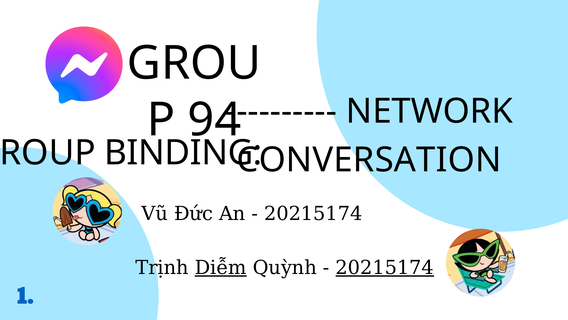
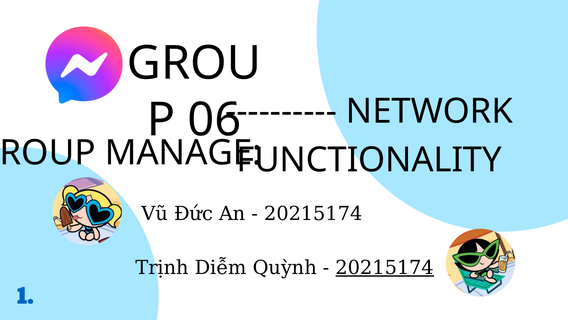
94: 94 -> 06 (214, 120)
BINDING: BINDING -> MANAGE (183, 153)
CONVERSATION: CONVERSATION -> FUNCTIONALITY (369, 160)
Diễm underline: present -> none (221, 267)
